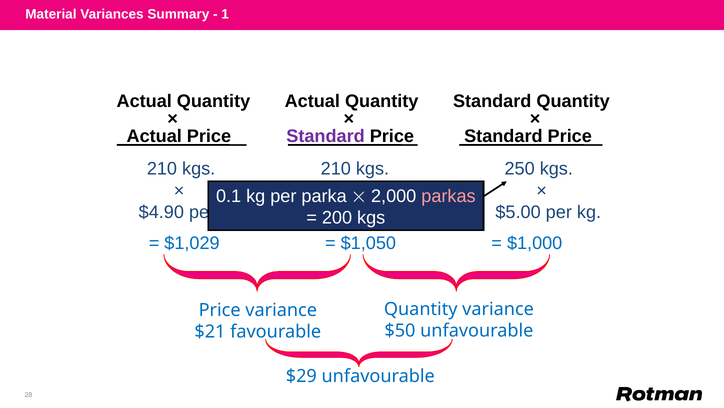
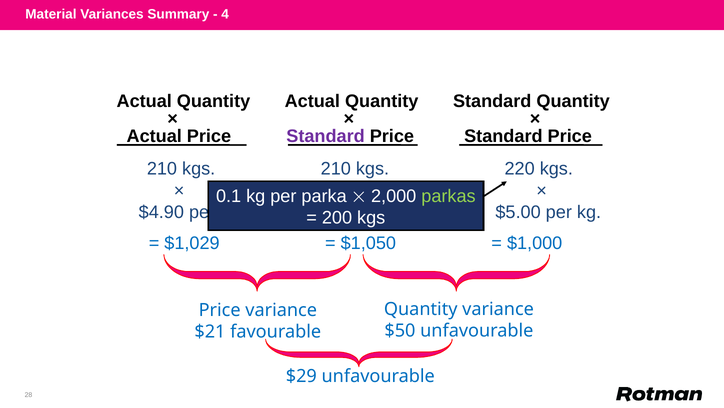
1: 1 -> 4 (225, 14)
250: 250 -> 220 (520, 169)
parkas colour: pink -> light green (448, 196)
